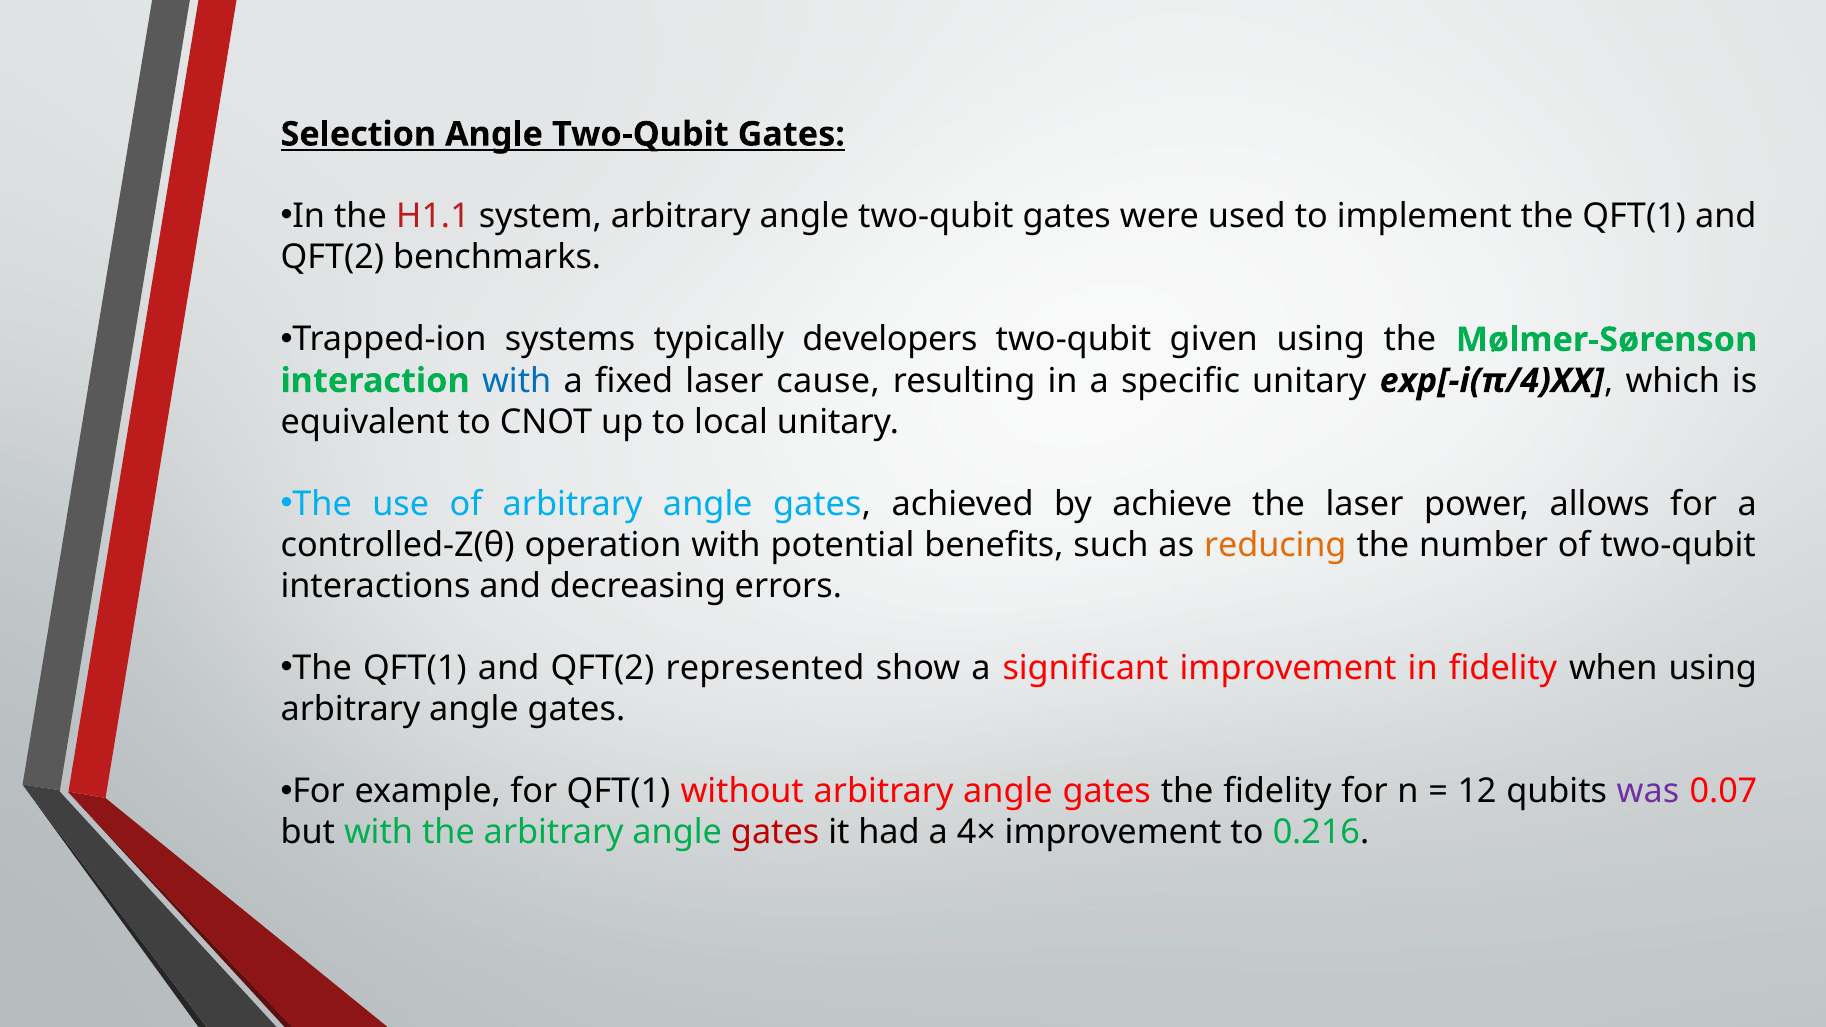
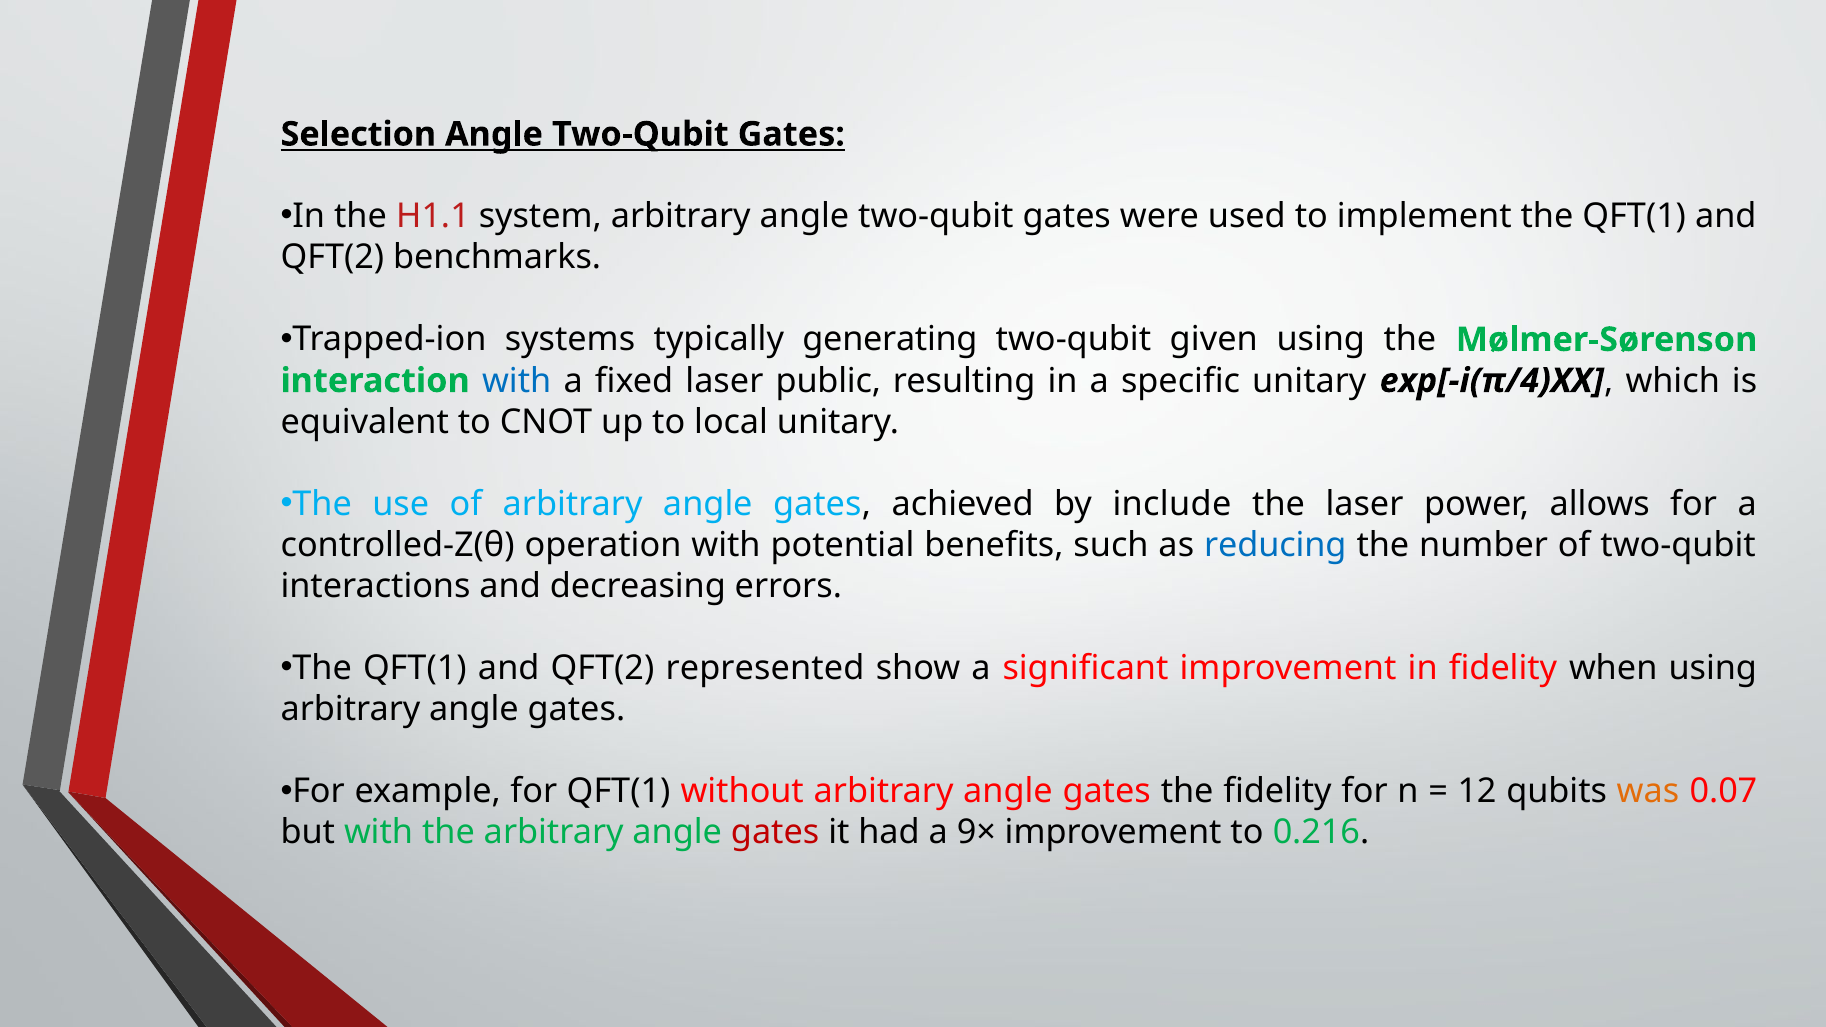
developers: developers -> generating (890, 340)
cause: cause -> public (828, 381)
achieve: achieve -> include (1172, 504)
reducing colour: orange -> blue (1275, 545)
was colour: purple -> orange (1648, 792)
4×: 4× -> 9× (976, 833)
